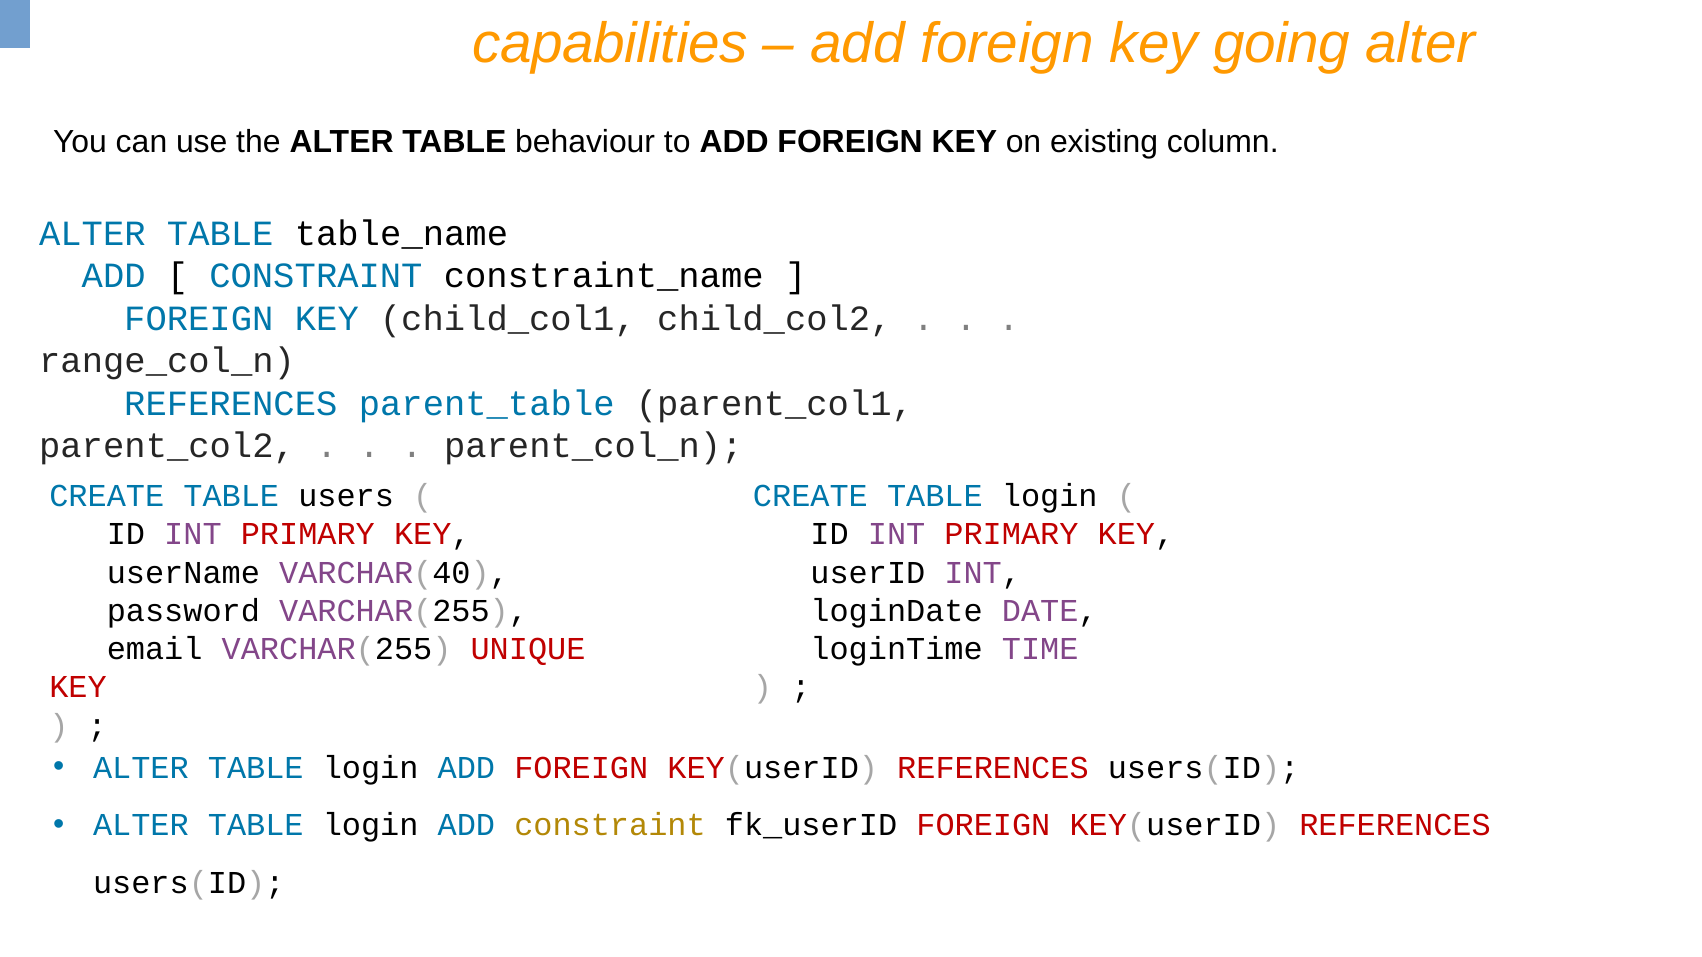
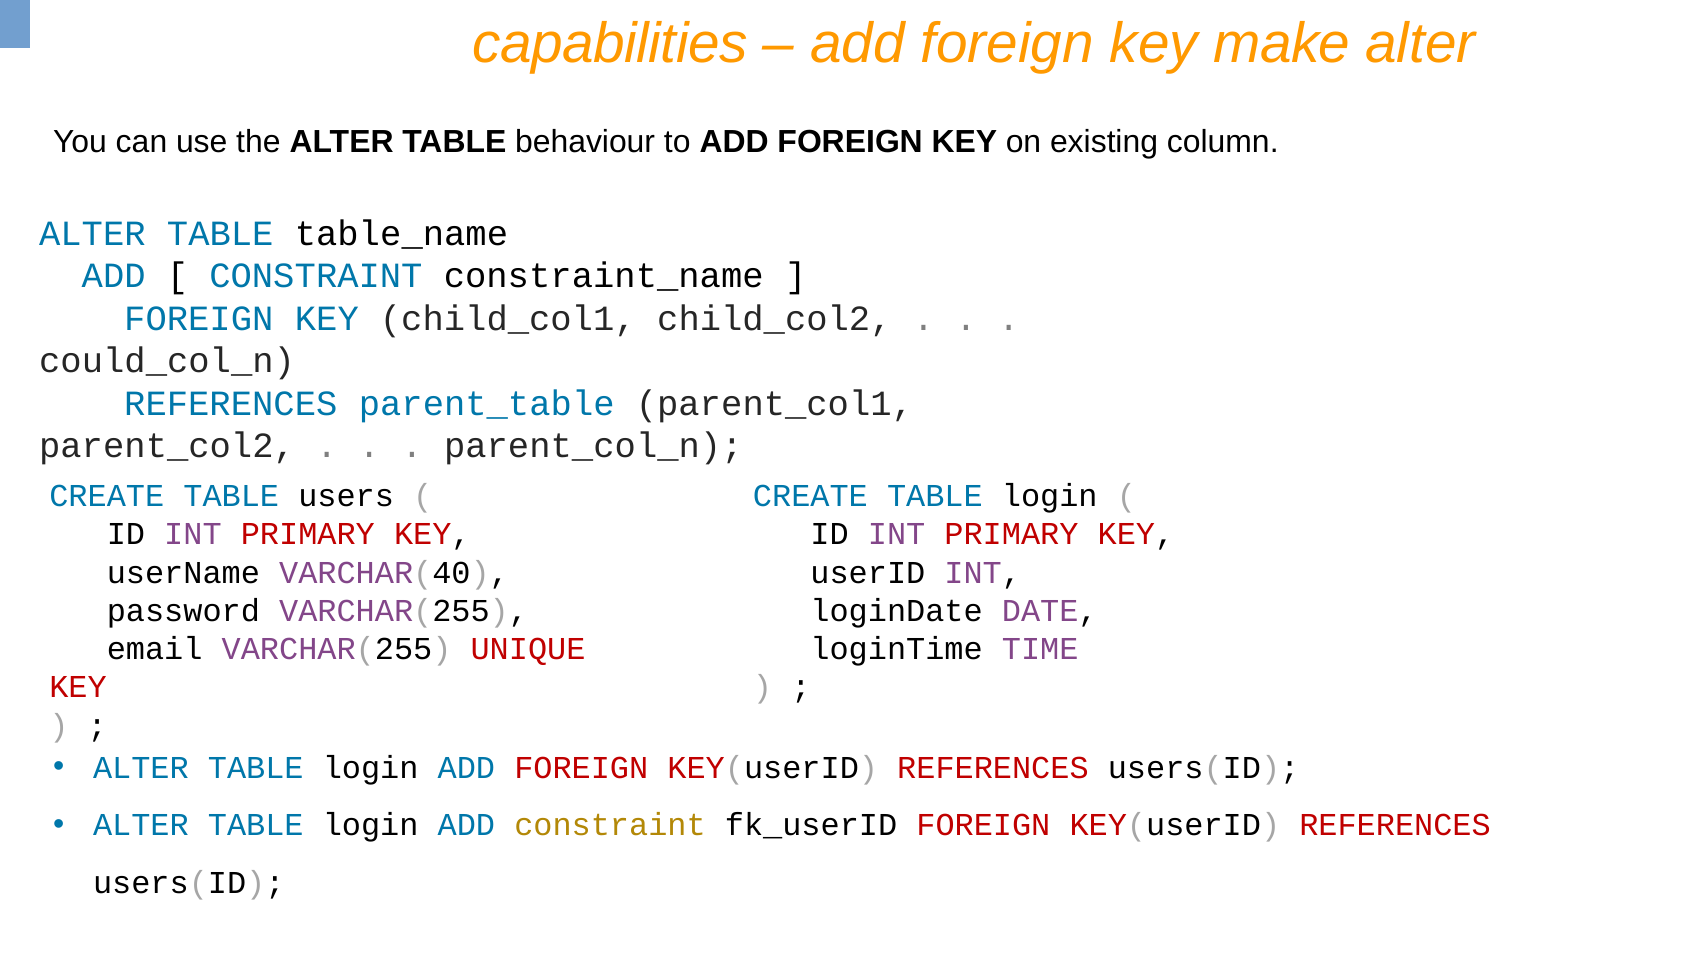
going: going -> make (1282, 44)
range_col_n: range_col_n -> could_col_n (167, 361)
